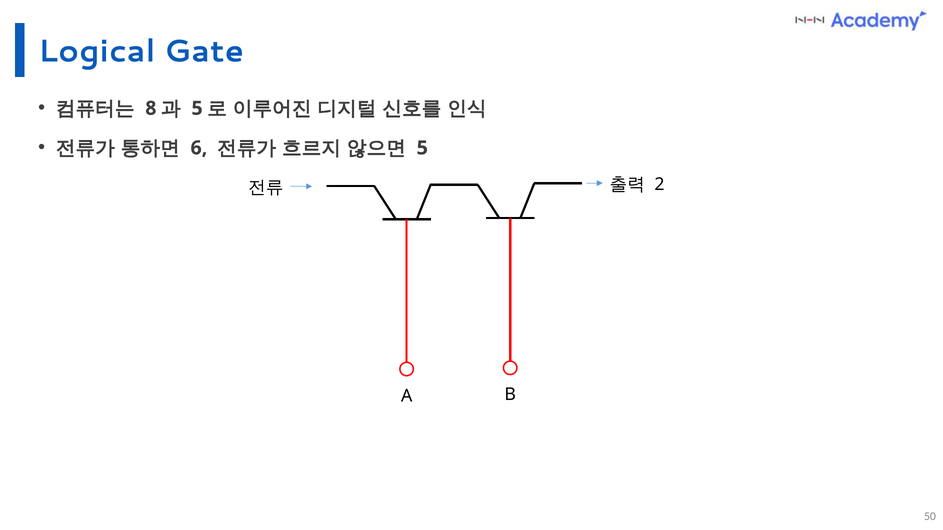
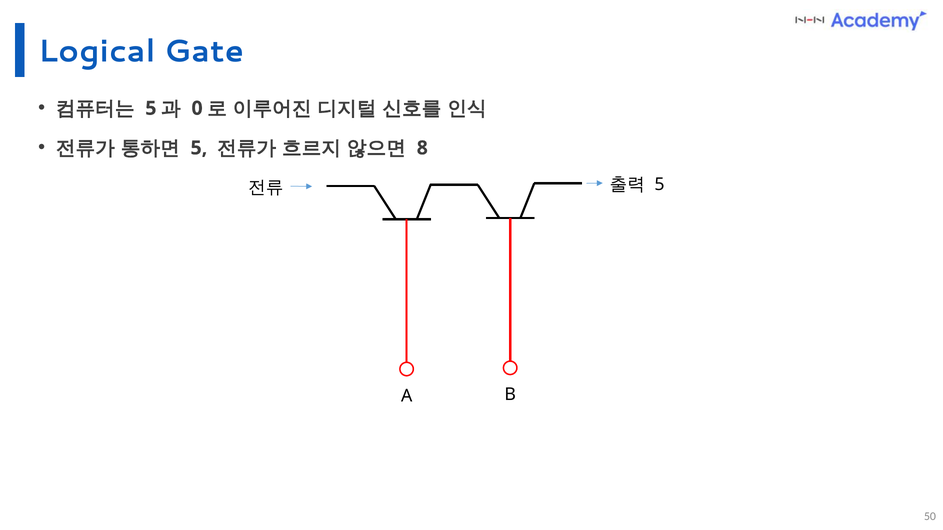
8: 8 -> 5 (151, 108)
5: 5 -> 0 (197, 108)
6: 6 -> 5 (199, 148)
5: 5 -> 8 (422, 148)
2: 2 -> 5 (659, 184)
